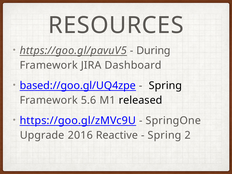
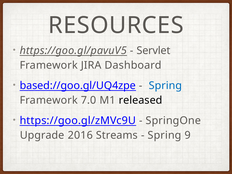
During: During -> Servlet (153, 51)
Spring colour: black -> blue (165, 86)
5.6: 5.6 -> 7.0 (89, 100)
Reactive: Reactive -> Streams (117, 135)
2: 2 -> 9 (188, 135)
